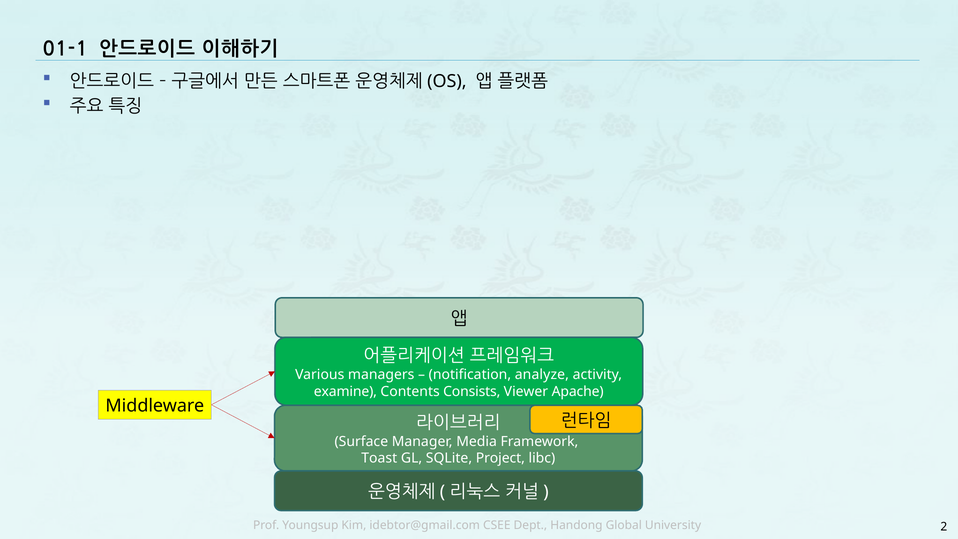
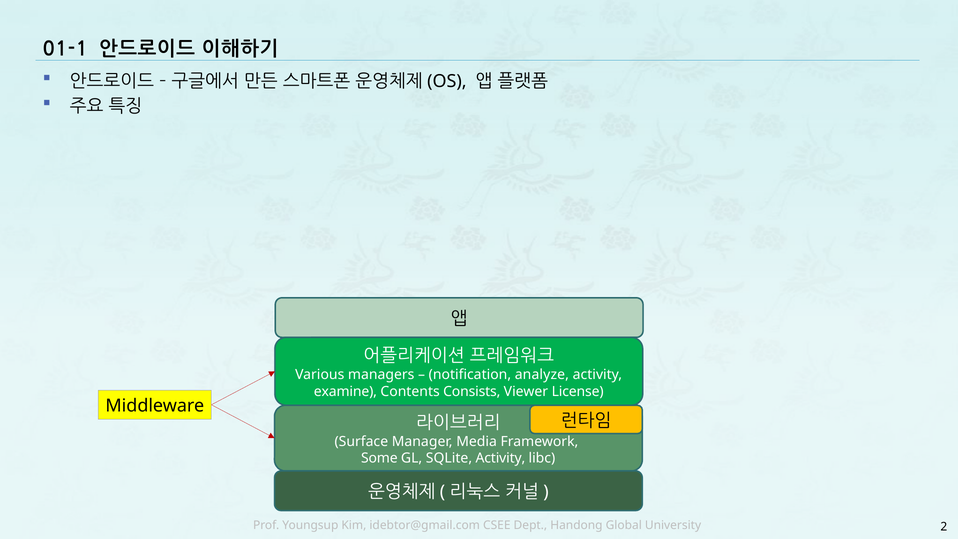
Apache: Apache -> License (578, 391)
Toast: Toast -> Some (379, 458)
SQLite Project: Project -> Activity (500, 458)
